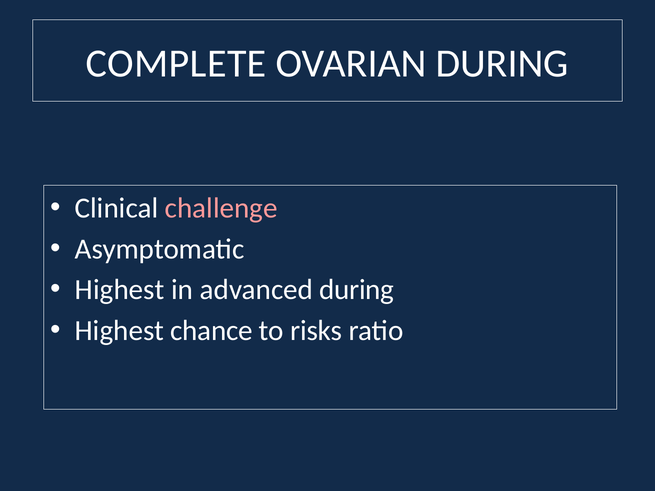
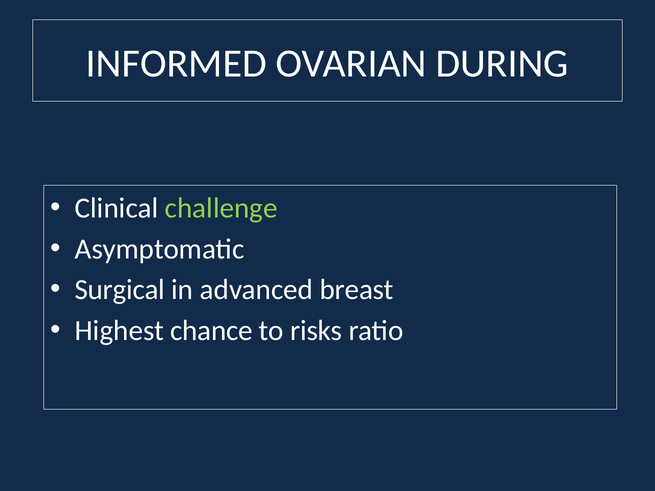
COMPLETE: COMPLETE -> INFORMED (176, 63)
challenge colour: pink -> light green (221, 208)
Highest: Highest -> Surgical (120, 290)
advanced during: during -> breast (357, 290)
